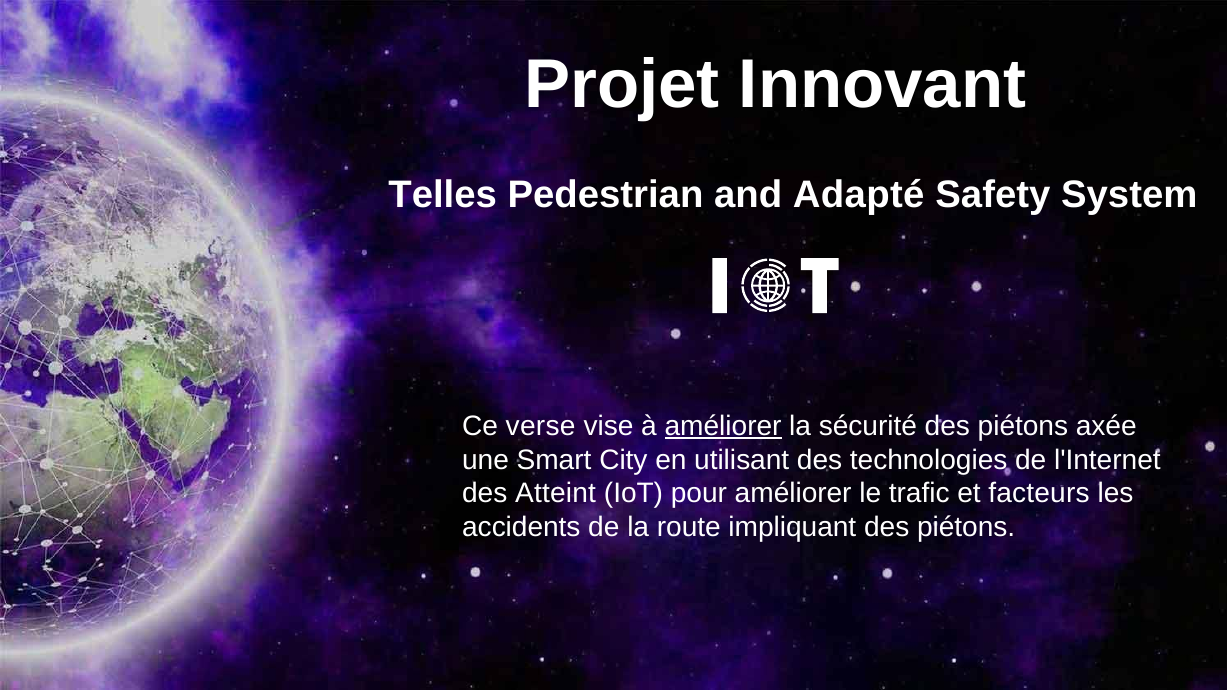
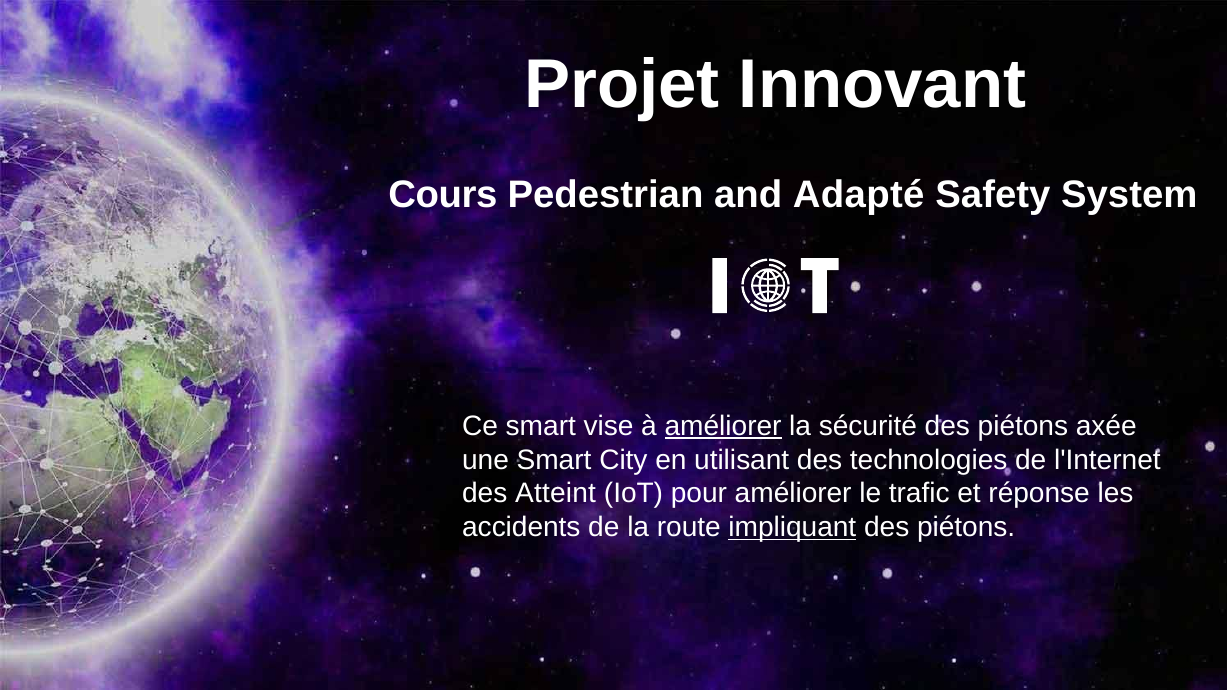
Telles: Telles -> Cours (443, 195)
Ce verse: verse -> smart (541, 426)
facteurs: facteurs -> réponse (1039, 494)
impliquant underline: none -> present (792, 527)
